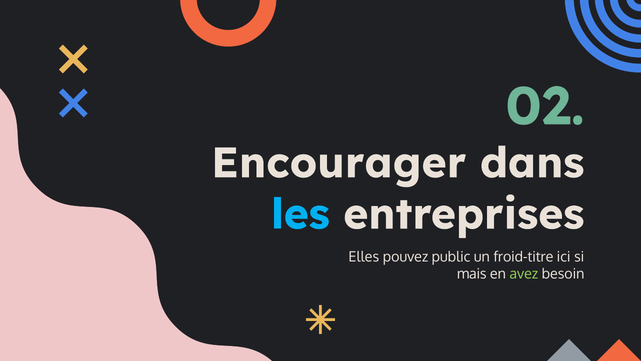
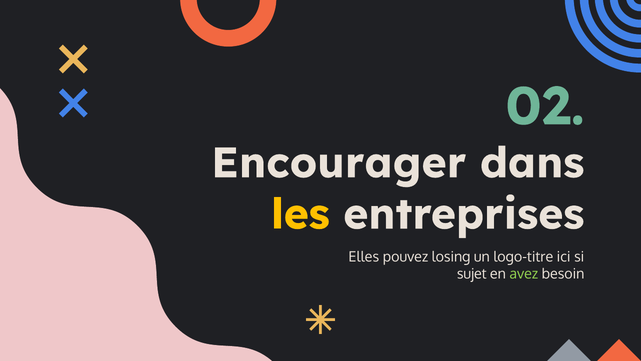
les colour: light blue -> yellow (300, 214)
public: public -> losing (451, 257)
froid-titre: froid-titre -> logo-titre (523, 257)
mais: mais -> sujet (472, 274)
